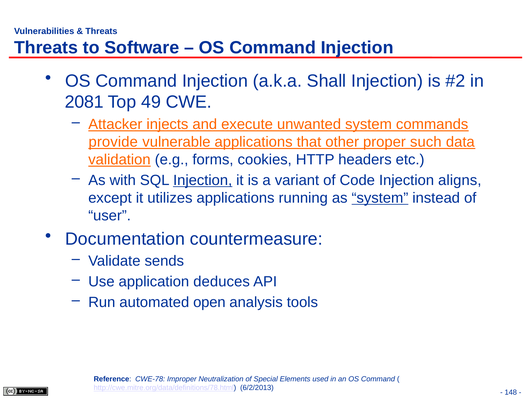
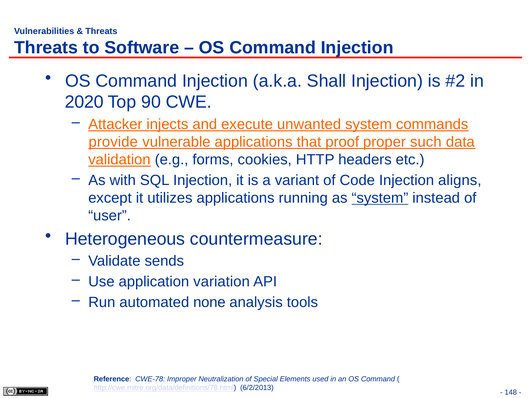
2081: 2081 -> 2020 (84, 102)
49: 49 -> 90 (151, 102)
other: other -> proof (342, 142)
Injection underline: present -> none (203, 180)
Documentation: Documentation -> Heterogeneous (125, 239)
deduces: deduces -> variation (222, 282)
open: open -> none (209, 303)
